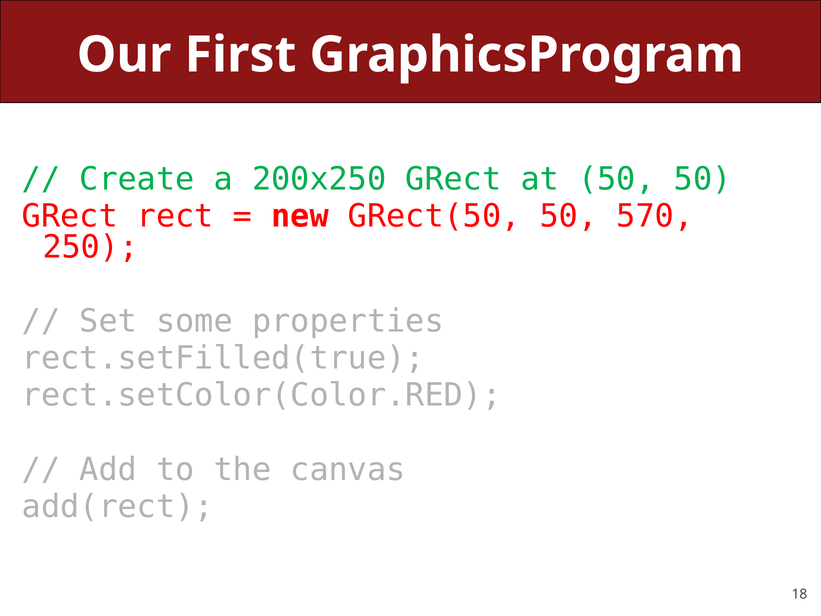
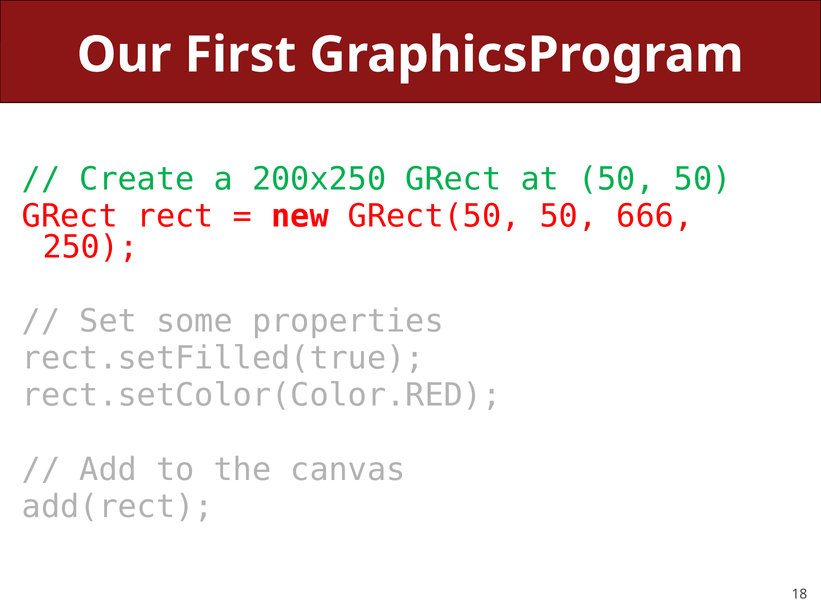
570: 570 -> 666 (655, 216)
